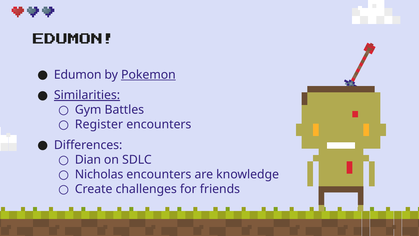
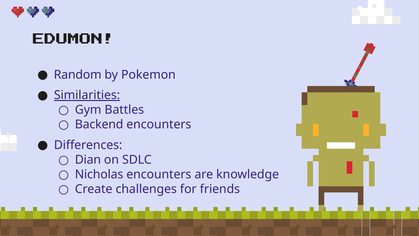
Edumon: Edumon -> Random (78, 75)
Pokemon underline: present -> none (148, 75)
Register: Register -> Backend (99, 124)
